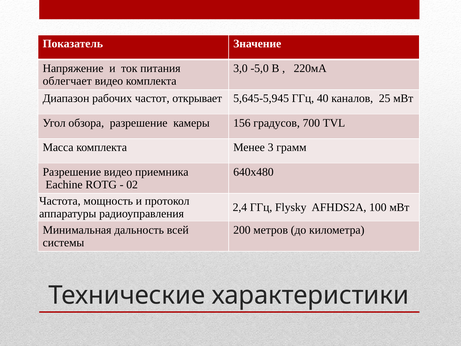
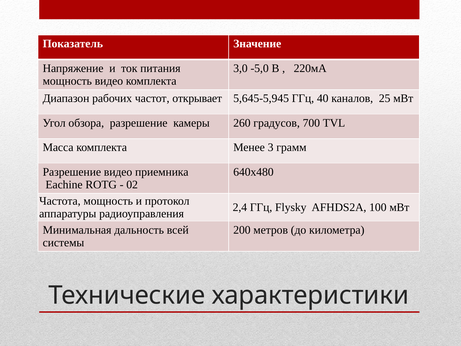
облегчает: облегчает -> мощность (67, 81)
156: 156 -> 260 (242, 123)
